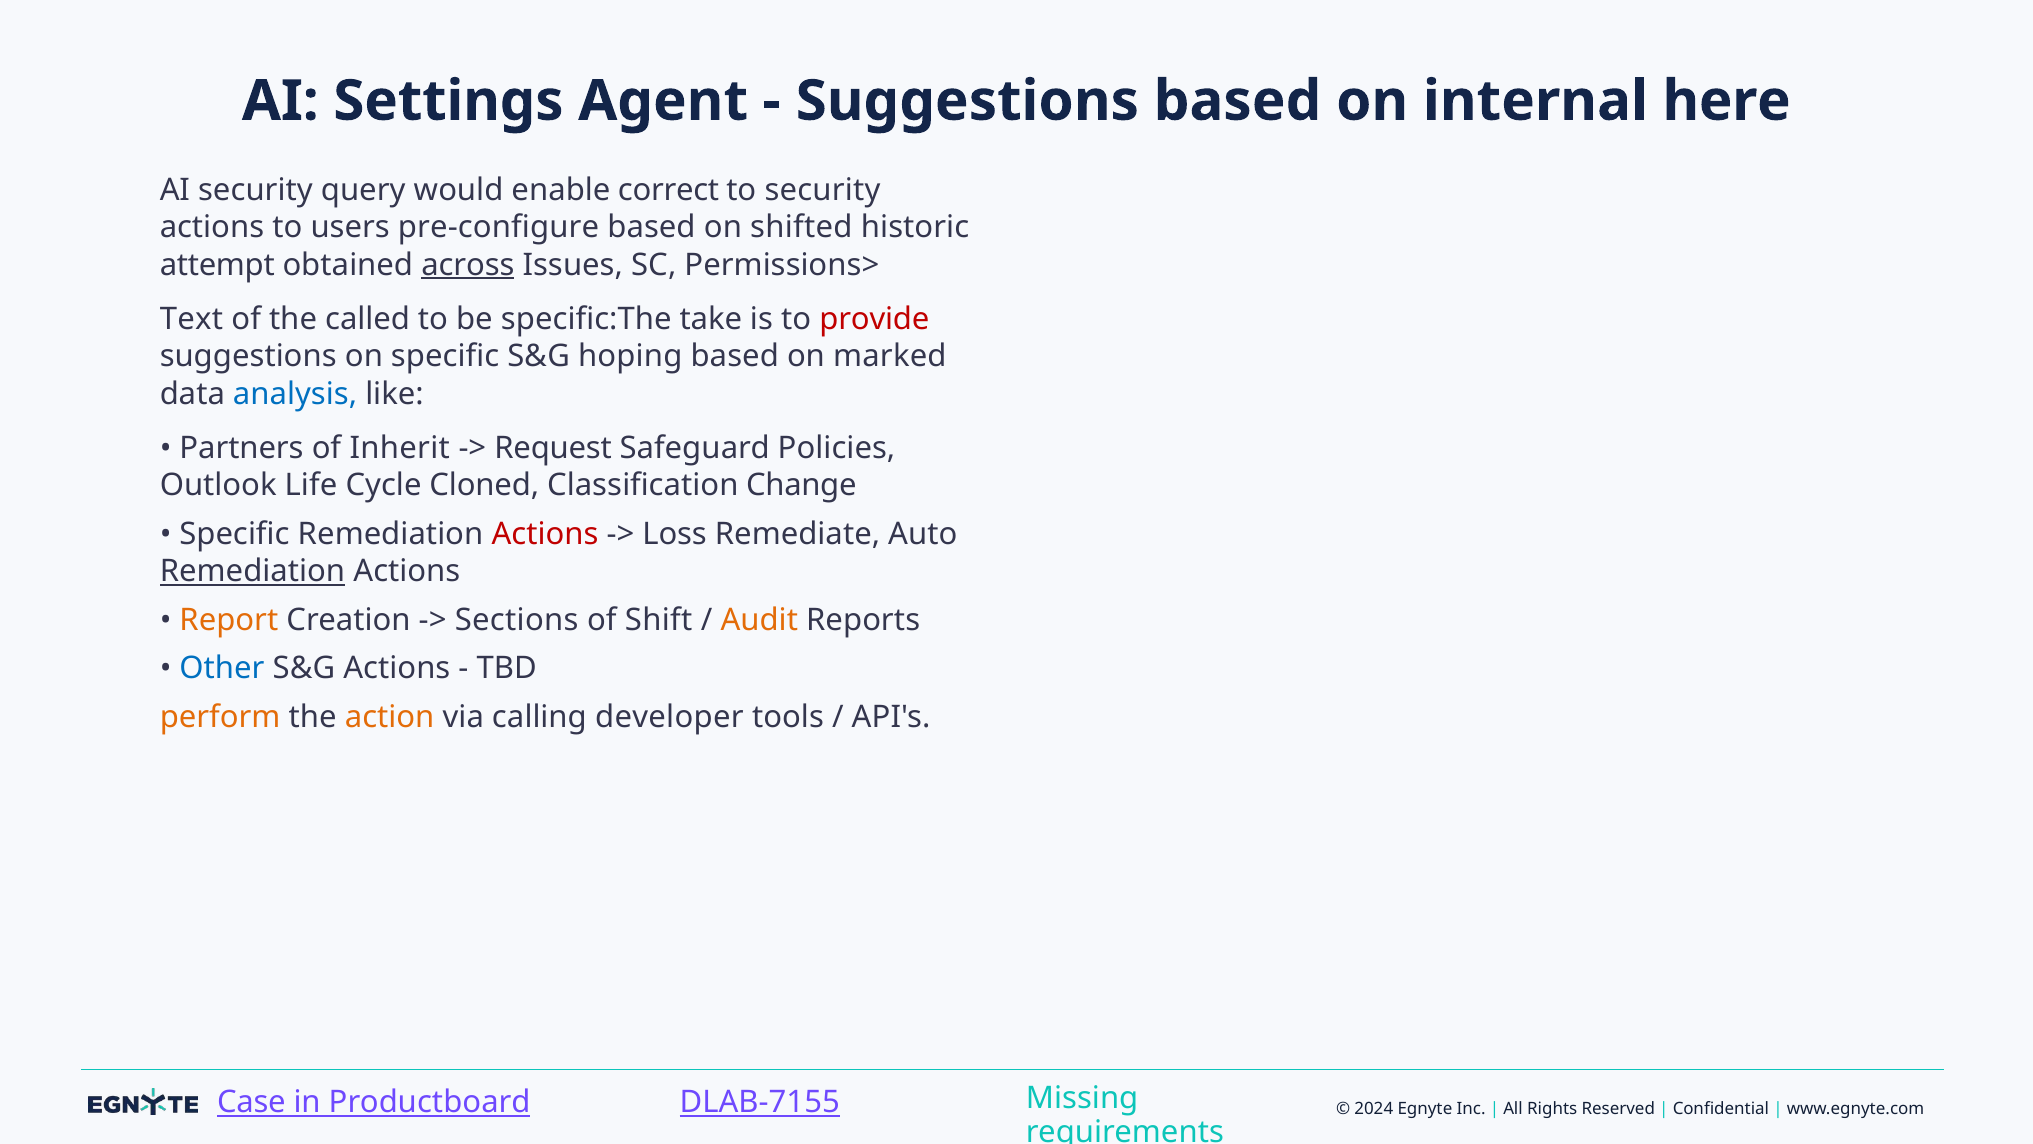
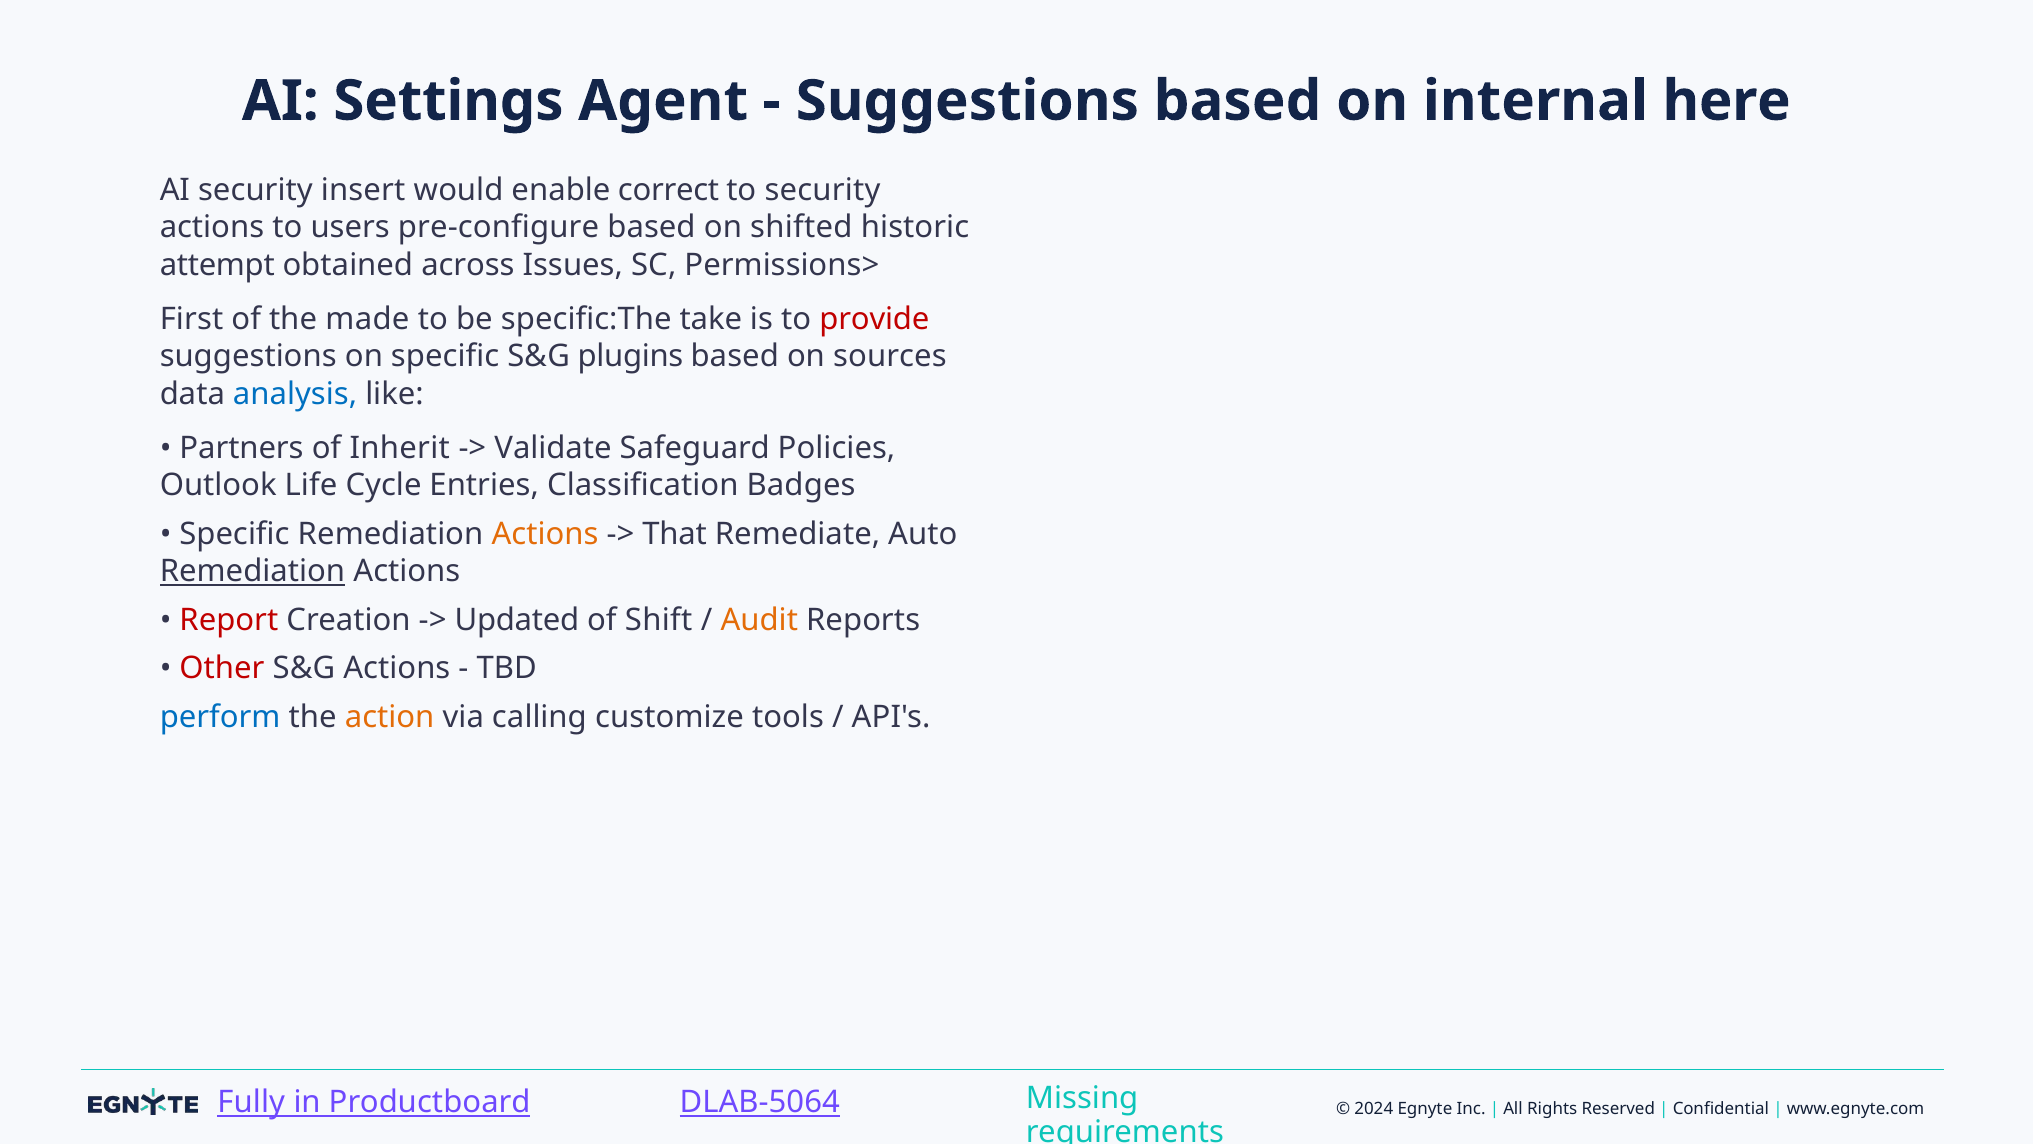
query: query -> insert (363, 190)
across underline: present -> none (468, 265)
Text: Text -> First (191, 319)
called: called -> made (367, 319)
hoping: hoping -> plugins (630, 356)
marked: marked -> sources (890, 356)
Request: Request -> Validate (553, 448)
Cloned: Cloned -> Entries (484, 485)
Change: Change -> Badges (801, 485)
Actions colour: red -> orange (545, 534)
Loss: Loss -> That (675, 534)
Report colour: orange -> red (229, 620)
Sections: Sections -> Updated (517, 620)
Other colour: blue -> red (222, 668)
perform colour: orange -> blue (220, 717)
developer: developer -> customize (670, 717)
Case: Case -> Fully (251, 1102)
DLAB-7155: DLAB-7155 -> DLAB-5064 (760, 1102)
